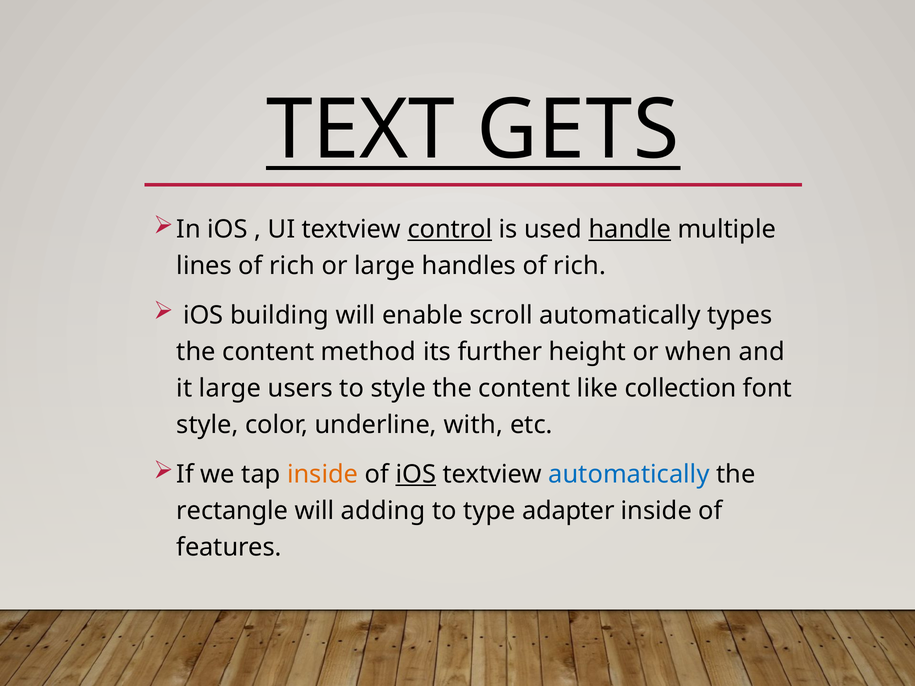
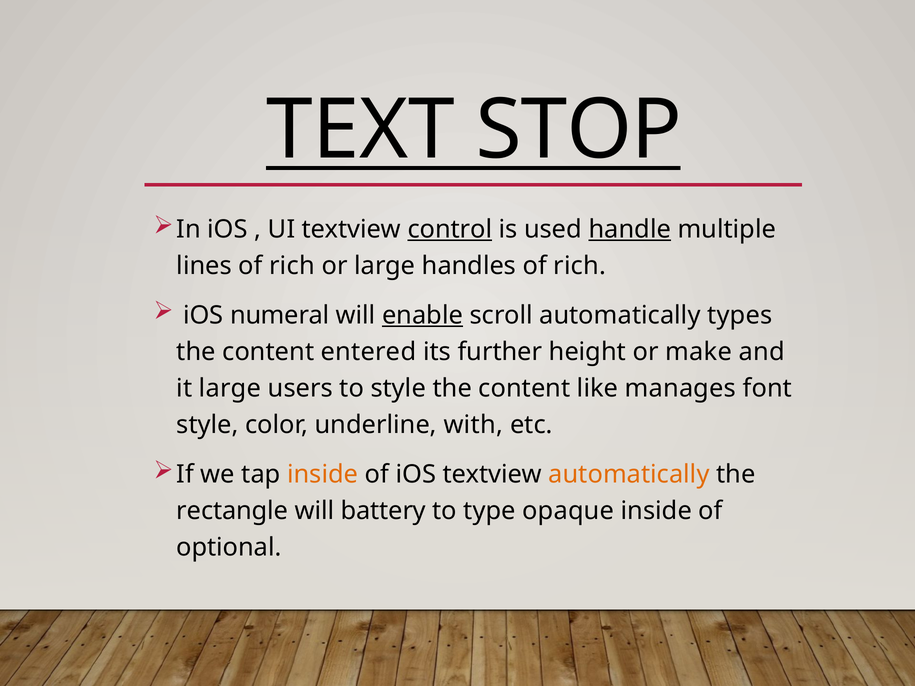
GETS: GETS -> STOP (579, 130)
building: building -> numeral (280, 315)
enable underline: none -> present (423, 315)
method: method -> entered (368, 352)
when: when -> make (699, 352)
collection: collection -> manages (680, 389)
iOS underline: present -> none (416, 474)
automatically colour: blue -> orange (629, 474)
adding: adding -> battery (383, 511)
adapter: adapter -> opaque (568, 511)
features: features -> optional (229, 548)
